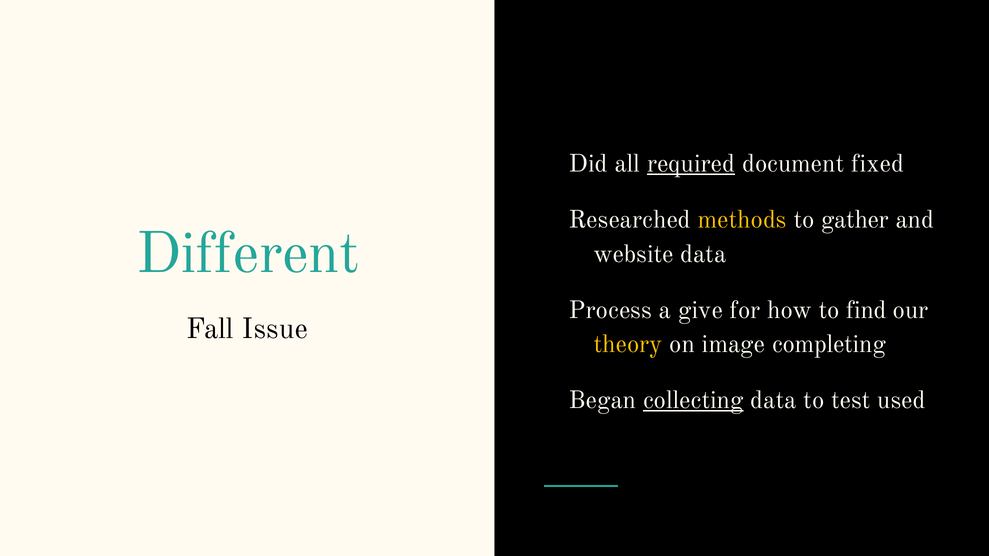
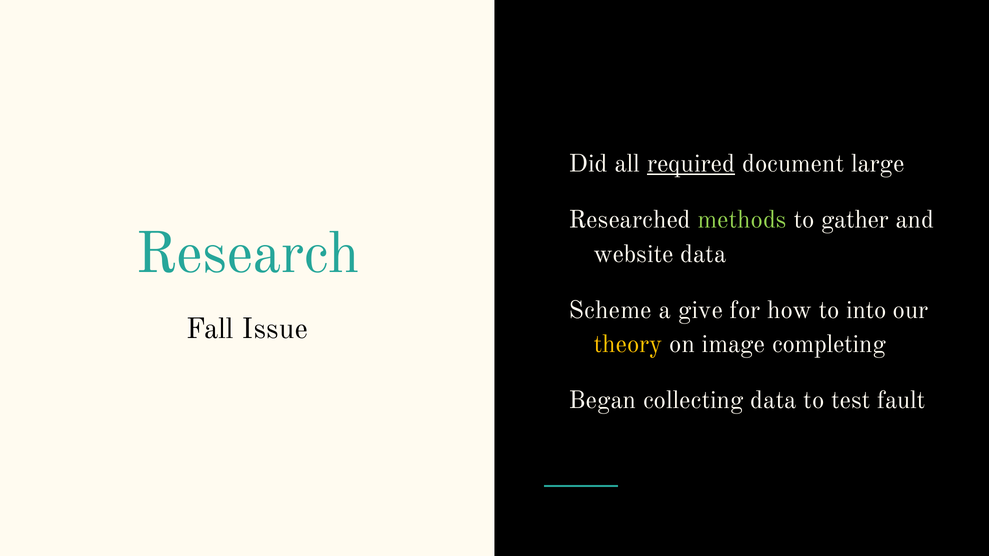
fixed: fixed -> large (878, 164)
methods colour: yellow -> light green (742, 220)
Different: Different -> Research (248, 253)
Process: Process -> Scheme (610, 310)
find: find -> into (866, 310)
collecting underline: present -> none (693, 400)
used: used -> fault (902, 400)
